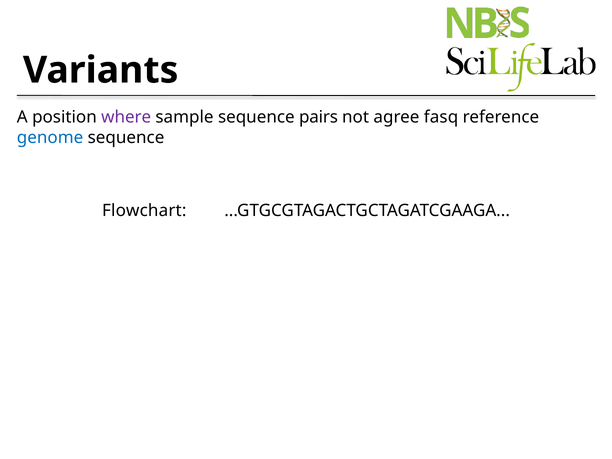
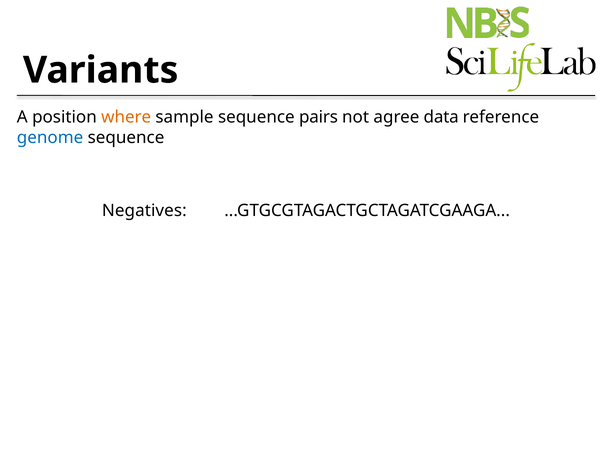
where colour: purple -> orange (126, 117)
fasq: fasq -> data (441, 117)
Flowchart: Flowchart -> Negatives (144, 211)
